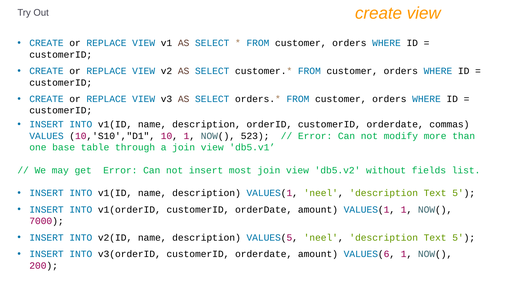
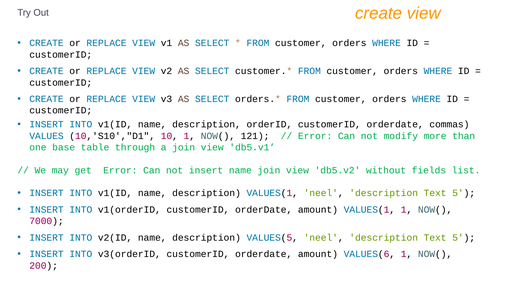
523: 523 -> 121 (255, 136)
insert most: most -> name (240, 170)
